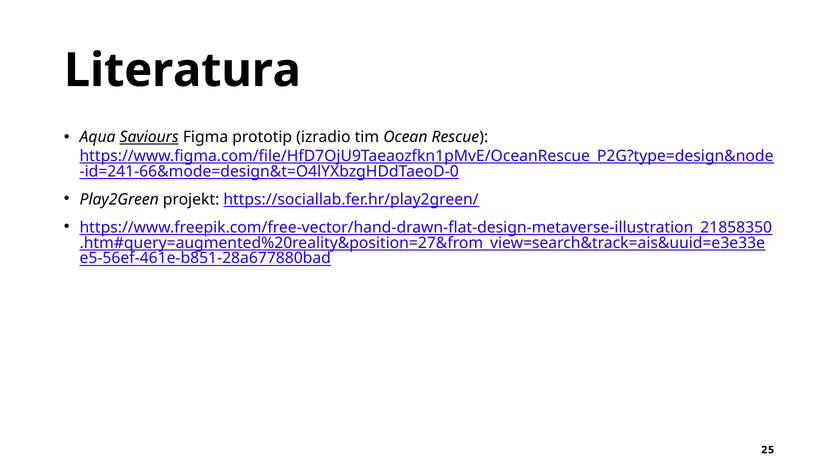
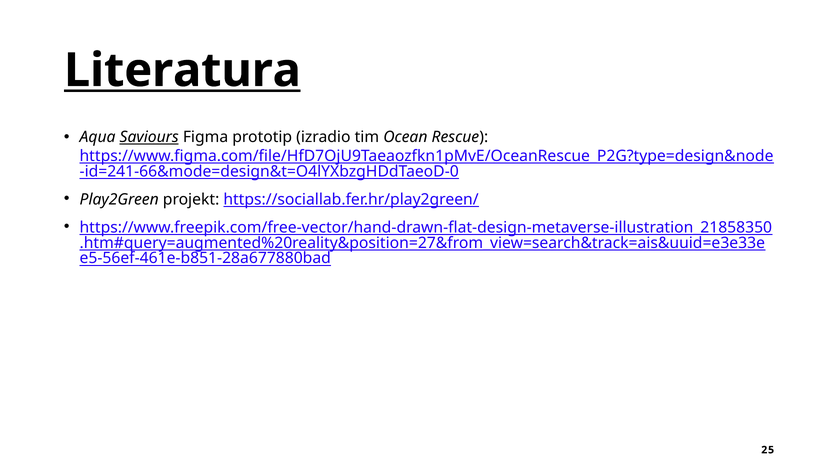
Literatura underline: none -> present (182, 70)
